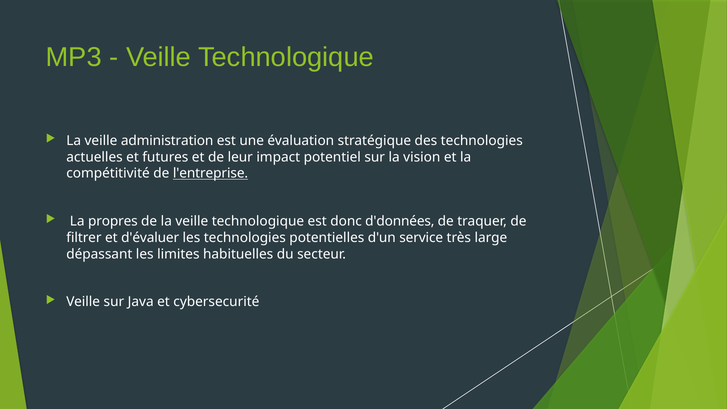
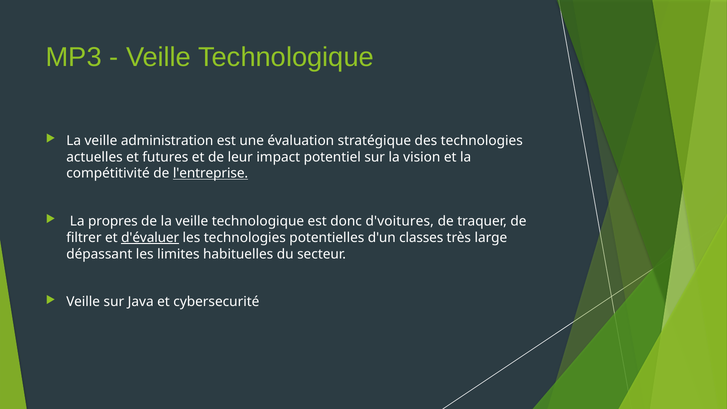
d'données: d'données -> d'voitures (400, 221)
d'évaluer underline: none -> present (150, 238)
service: service -> classes (421, 238)
